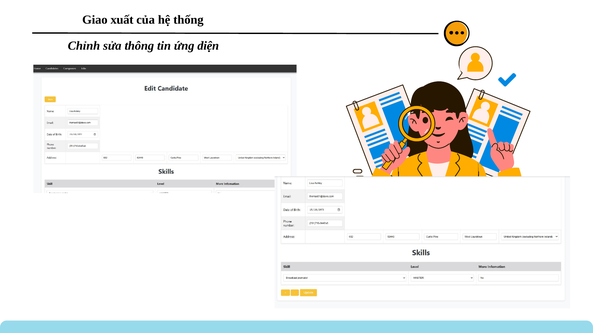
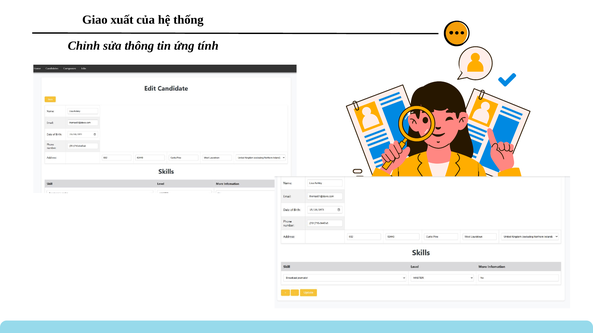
diện: diện -> tính (208, 46)
